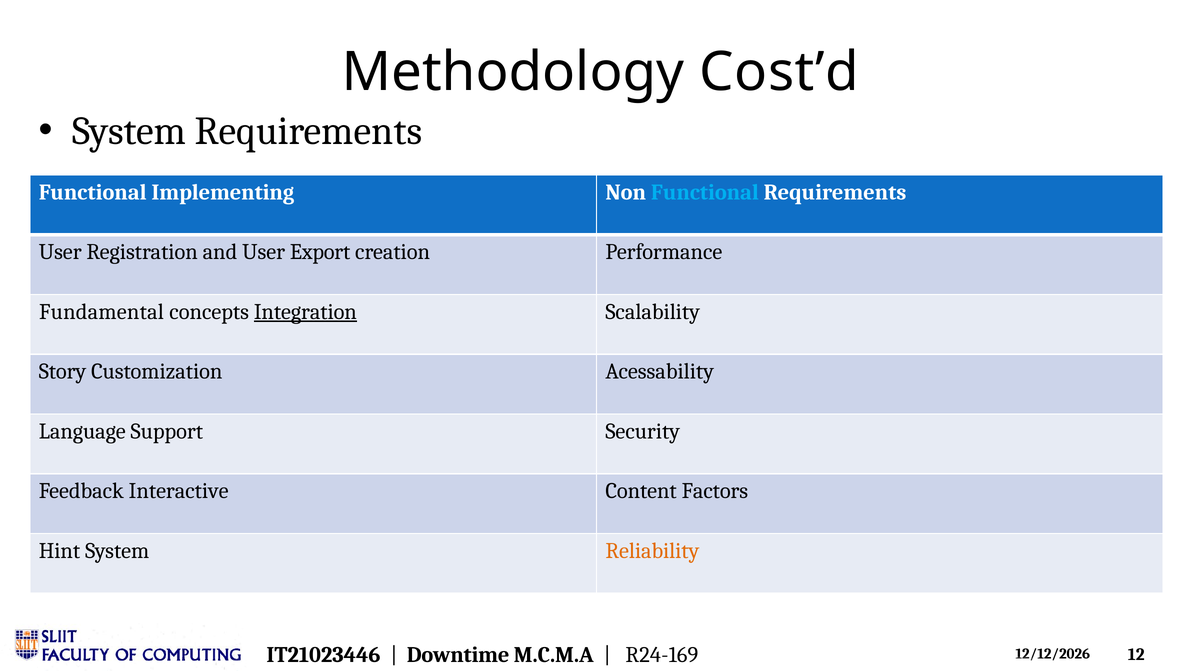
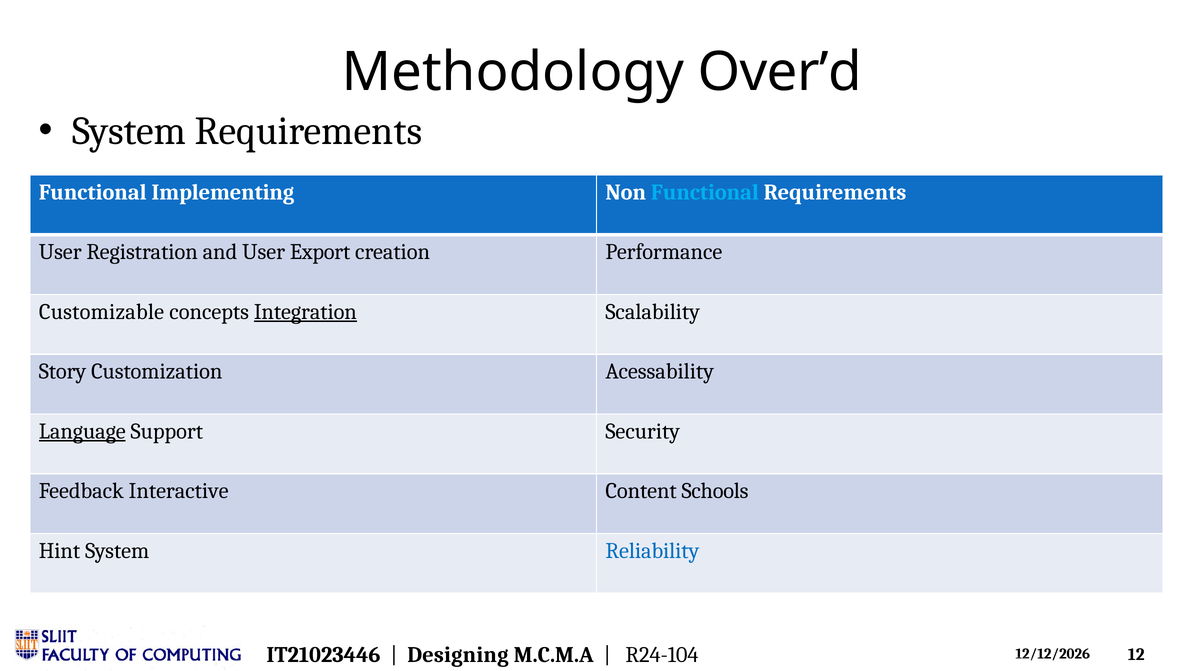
Cost’d: Cost’d -> Over’d (780, 72)
Fundamental: Fundamental -> Customizable (102, 312)
Language underline: none -> present (82, 431)
Factors: Factors -> Schools (715, 491)
Reliability colour: orange -> blue (652, 551)
Downtime: Downtime -> Designing (458, 655)
R24-169: R24-169 -> R24-104 (662, 655)
